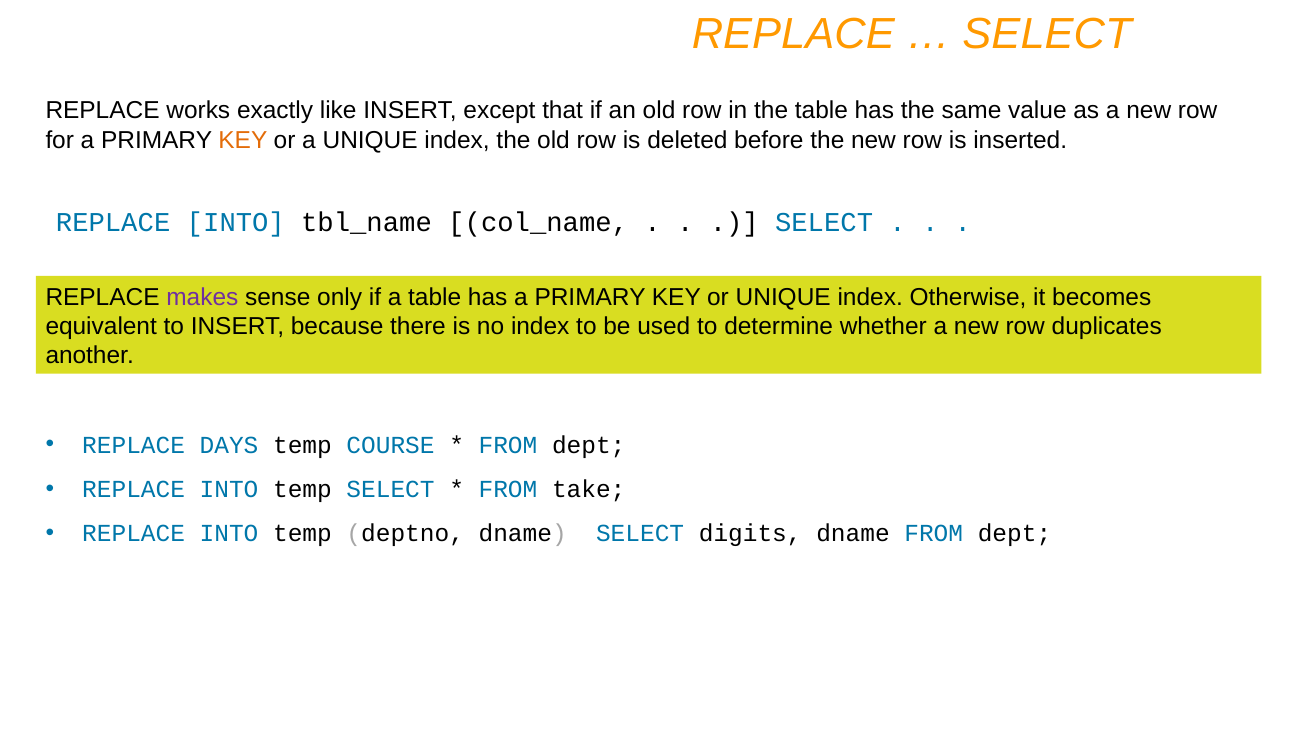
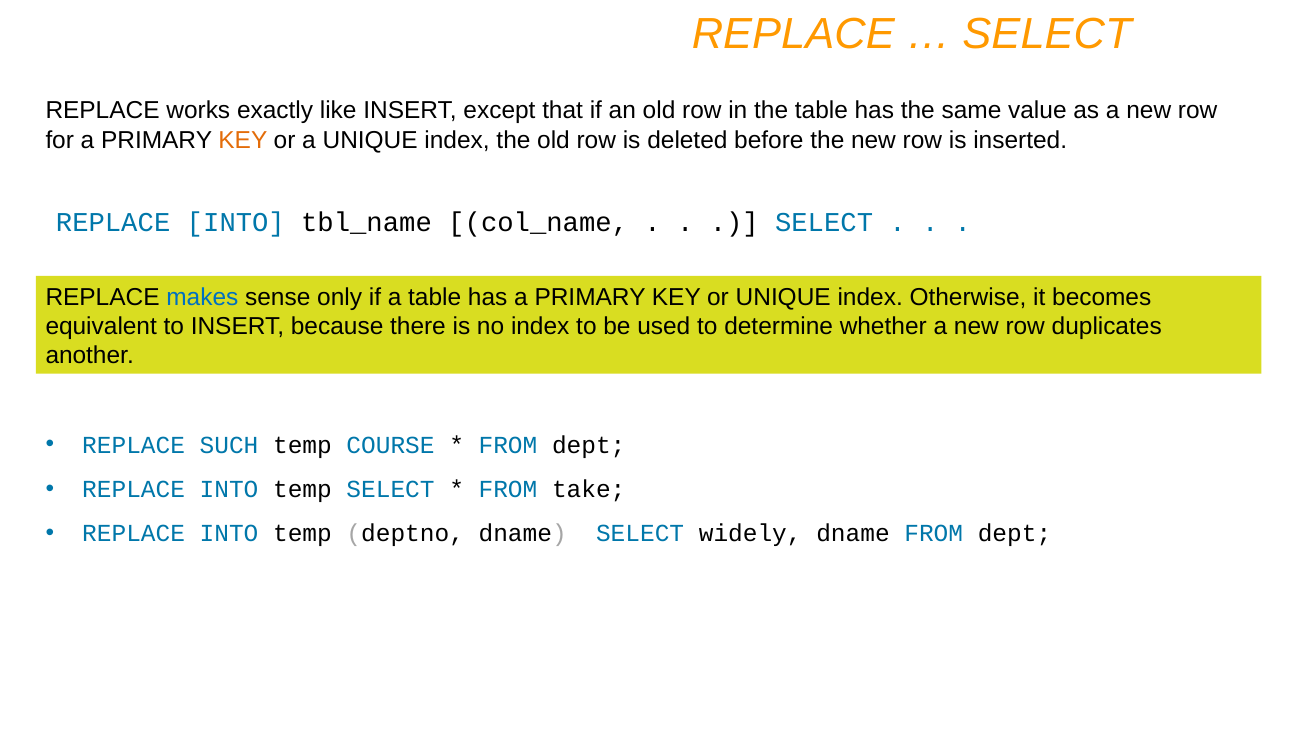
makes colour: purple -> blue (202, 297)
DAYS: DAYS -> SUCH (229, 445)
digits: digits -> widely (750, 533)
